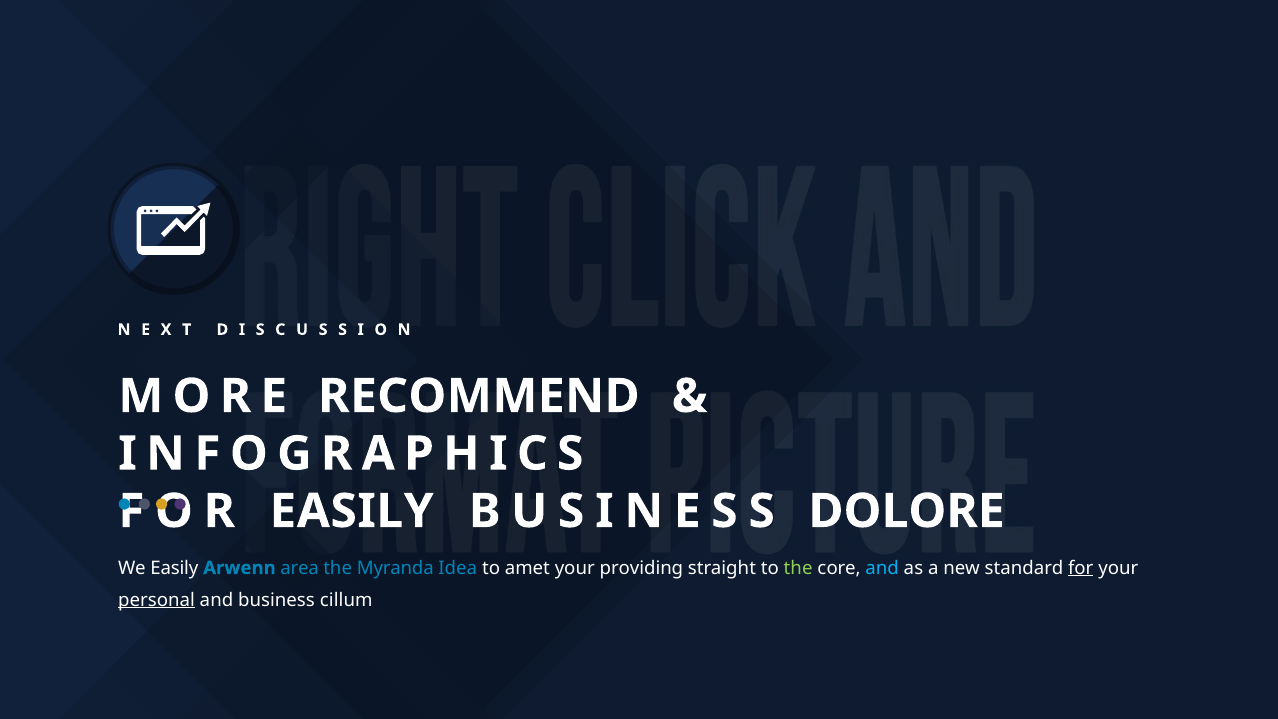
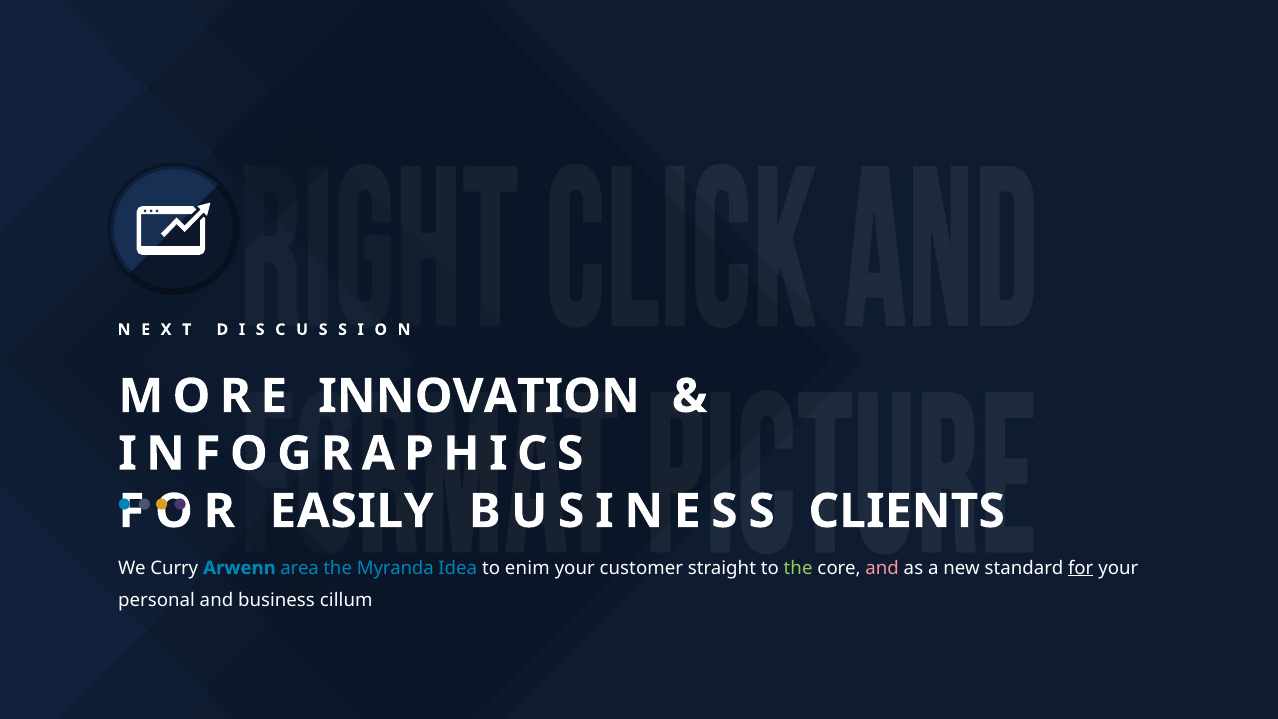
RECOMMEND: RECOMMEND -> INNOVATION (479, 396)
DOLORE: DOLORE -> CLIENTS (907, 511)
We Easily: Easily -> Curry (174, 568)
amet: amet -> enim (527, 568)
providing: providing -> customer (641, 568)
and colour: light blue -> pink (882, 568)
personal underline: present -> none (157, 600)
